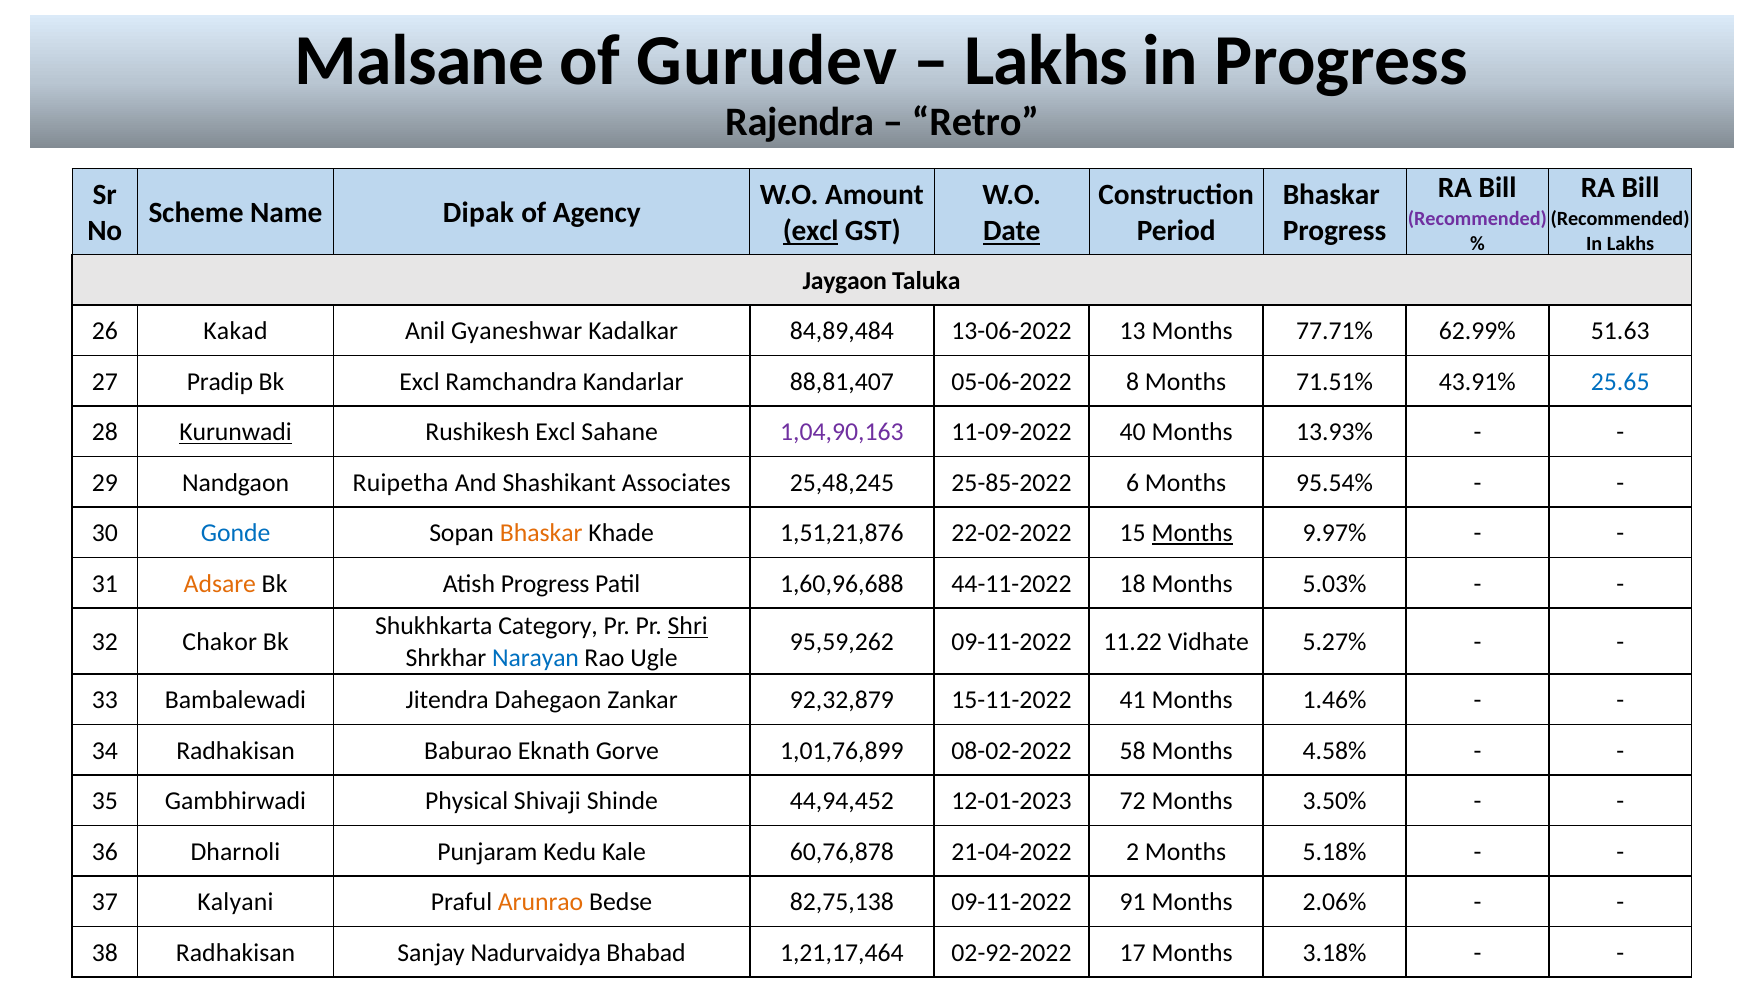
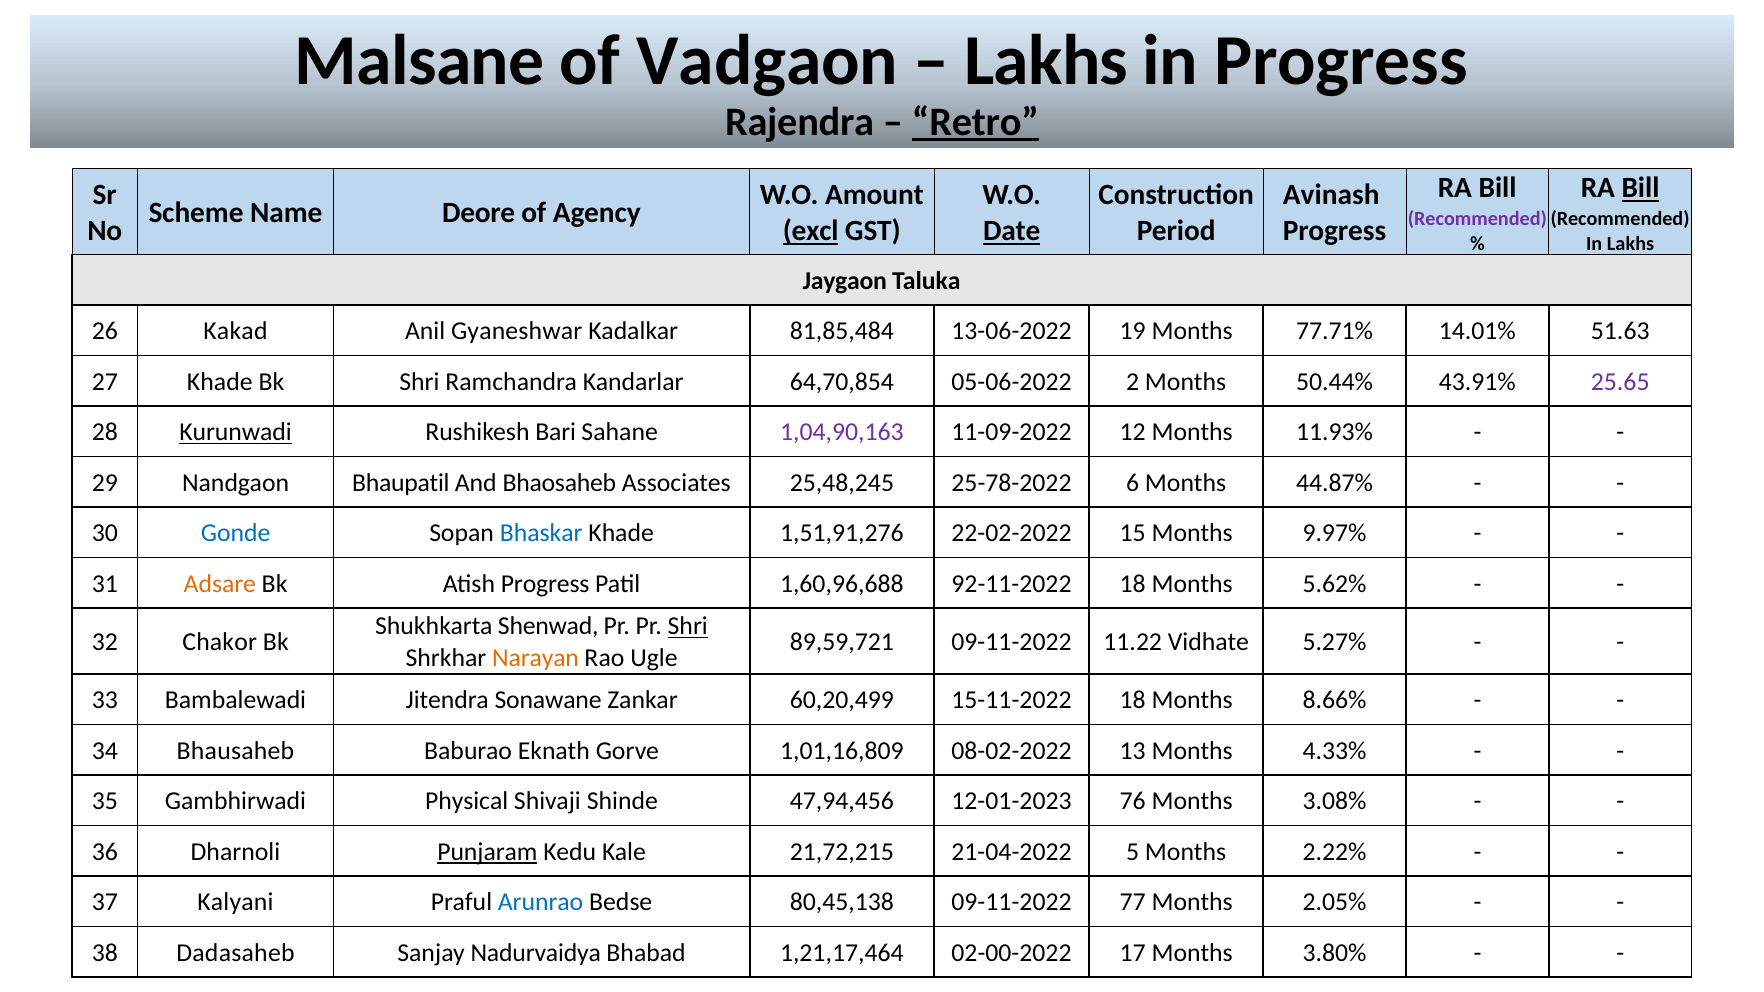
Gurudev: Gurudev -> Vadgaon (767, 61)
Retro underline: none -> present (975, 122)
Bill underline: none -> present (1641, 188)
Bhaskar: Bhaskar -> Avinash (1331, 195)
Dipak: Dipak -> Deore (479, 213)
84,89,484: 84,89,484 -> 81,85,484 (842, 331)
13: 13 -> 19 (1133, 331)
62.99%: 62.99% -> 14.01% (1477, 331)
27 Pradip: Pradip -> Khade (220, 382)
Bk Excl: Excl -> Shri (419, 382)
88,81,407: 88,81,407 -> 64,70,854 (842, 382)
8: 8 -> 2 (1133, 382)
71.51%: 71.51% -> 50.44% (1334, 382)
25.65 colour: blue -> purple (1620, 382)
Rushikesh Excl: Excl -> Bari (556, 432)
40: 40 -> 12 (1133, 432)
13.93%: 13.93% -> 11.93% (1334, 432)
Ruipetha: Ruipetha -> Bhaupatil (401, 483)
Shashikant: Shashikant -> Bhaosaheb (559, 483)
25-85-2022: 25-85-2022 -> 25-78-2022 (1011, 483)
95.54%: 95.54% -> 44.87% (1334, 483)
Bhaskar colour: orange -> blue (541, 533)
1,51,21,876: 1,51,21,876 -> 1,51,91,276 (842, 533)
Months underline: present -> none (1192, 533)
44-11-2022: 44-11-2022 -> 92-11-2022 (1011, 584)
5.03%: 5.03% -> 5.62% (1334, 584)
Category: Category -> Shenwad (548, 626)
95,59,262: 95,59,262 -> 89,59,721 (842, 642)
Narayan colour: blue -> orange (536, 658)
Dahegaon: Dahegaon -> Sonawane (548, 701)
92,32,879: 92,32,879 -> 60,20,499 (842, 701)
15-11-2022 41: 41 -> 18 (1133, 701)
1.46%: 1.46% -> 8.66% (1334, 701)
34 Radhakisan: Radhakisan -> Bhausaheb (235, 751)
1,01,76,899: 1,01,76,899 -> 1,01,16,809 (842, 751)
58: 58 -> 13 (1133, 751)
4.58%: 4.58% -> 4.33% (1334, 751)
44,94,452: 44,94,452 -> 47,94,456 (842, 801)
72: 72 -> 76 (1133, 801)
3.50%: 3.50% -> 3.08% (1334, 801)
Punjaram underline: none -> present (487, 852)
60,76,878: 60,76,878 -> 21,72,215 (842, 852)
2: 2 -> 5 (1133, 852)
5.18%: 5.18% -> 2.22% (1334, 852)
Arunrao colour: orange -> blue (541, 902)
82,75,138: 82,75,138 -> 80,45,138 (842, 902)
91: 91 -> 77 (1133, 902)
2.06%: 2.06% -> 2.05% (1334, 902)
38 Radhakisan: Radhakisan -> Dadasaheb (235, 953)
02-92-2022: 02-92-2022 -> 02-00-2022 (1011, 953)
3.18%: 3.18% -> 3.80% (1334, 953)
